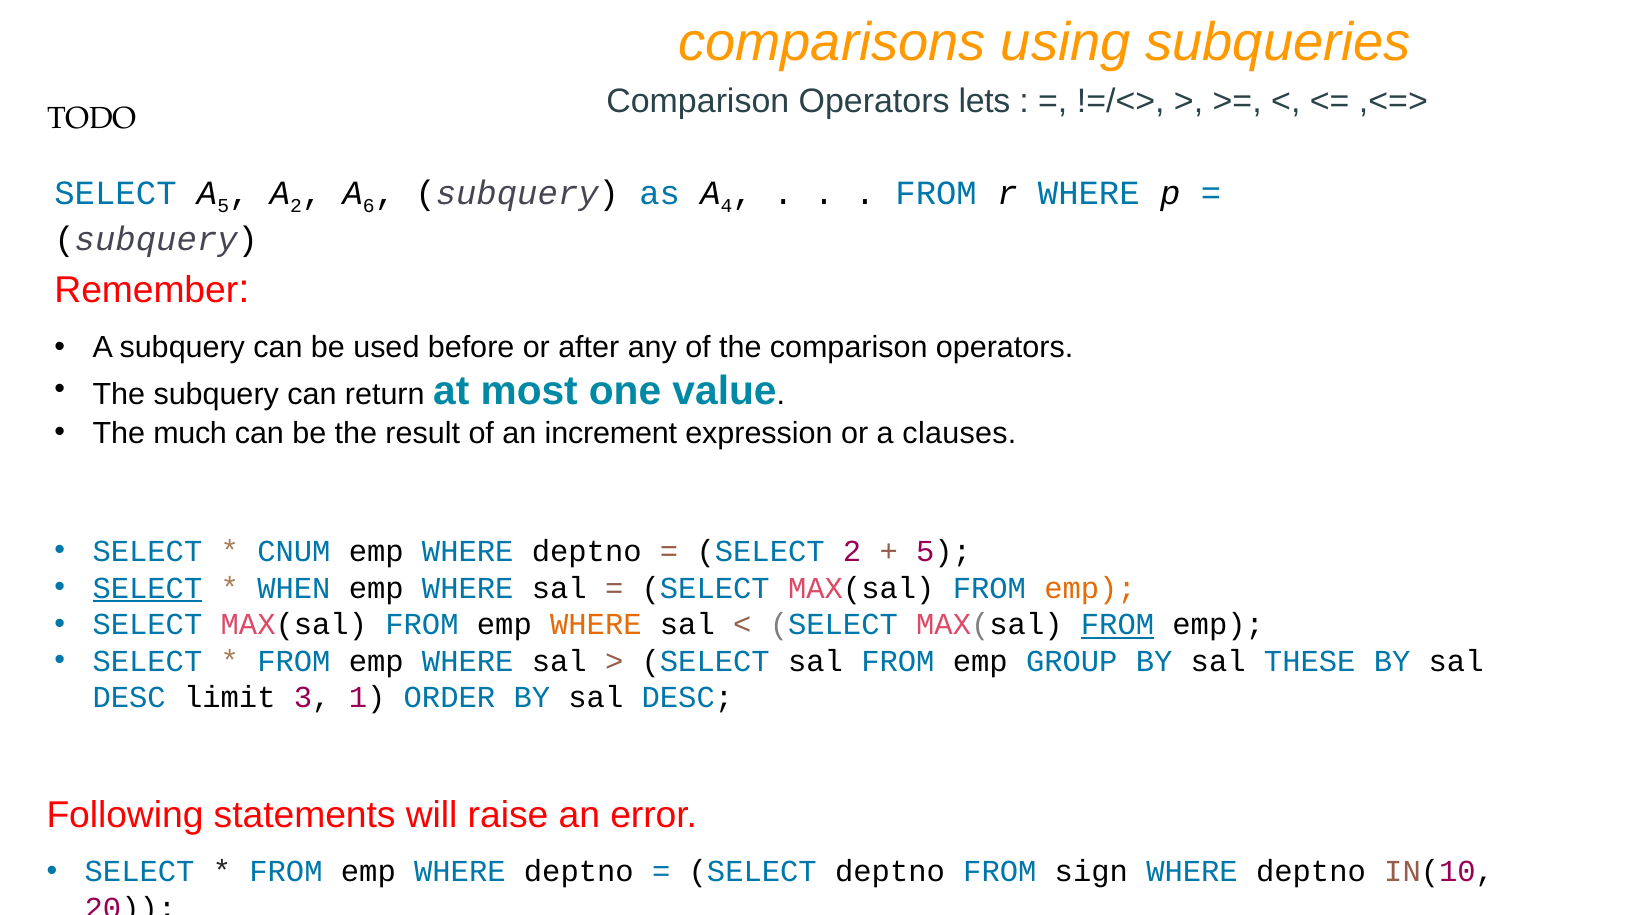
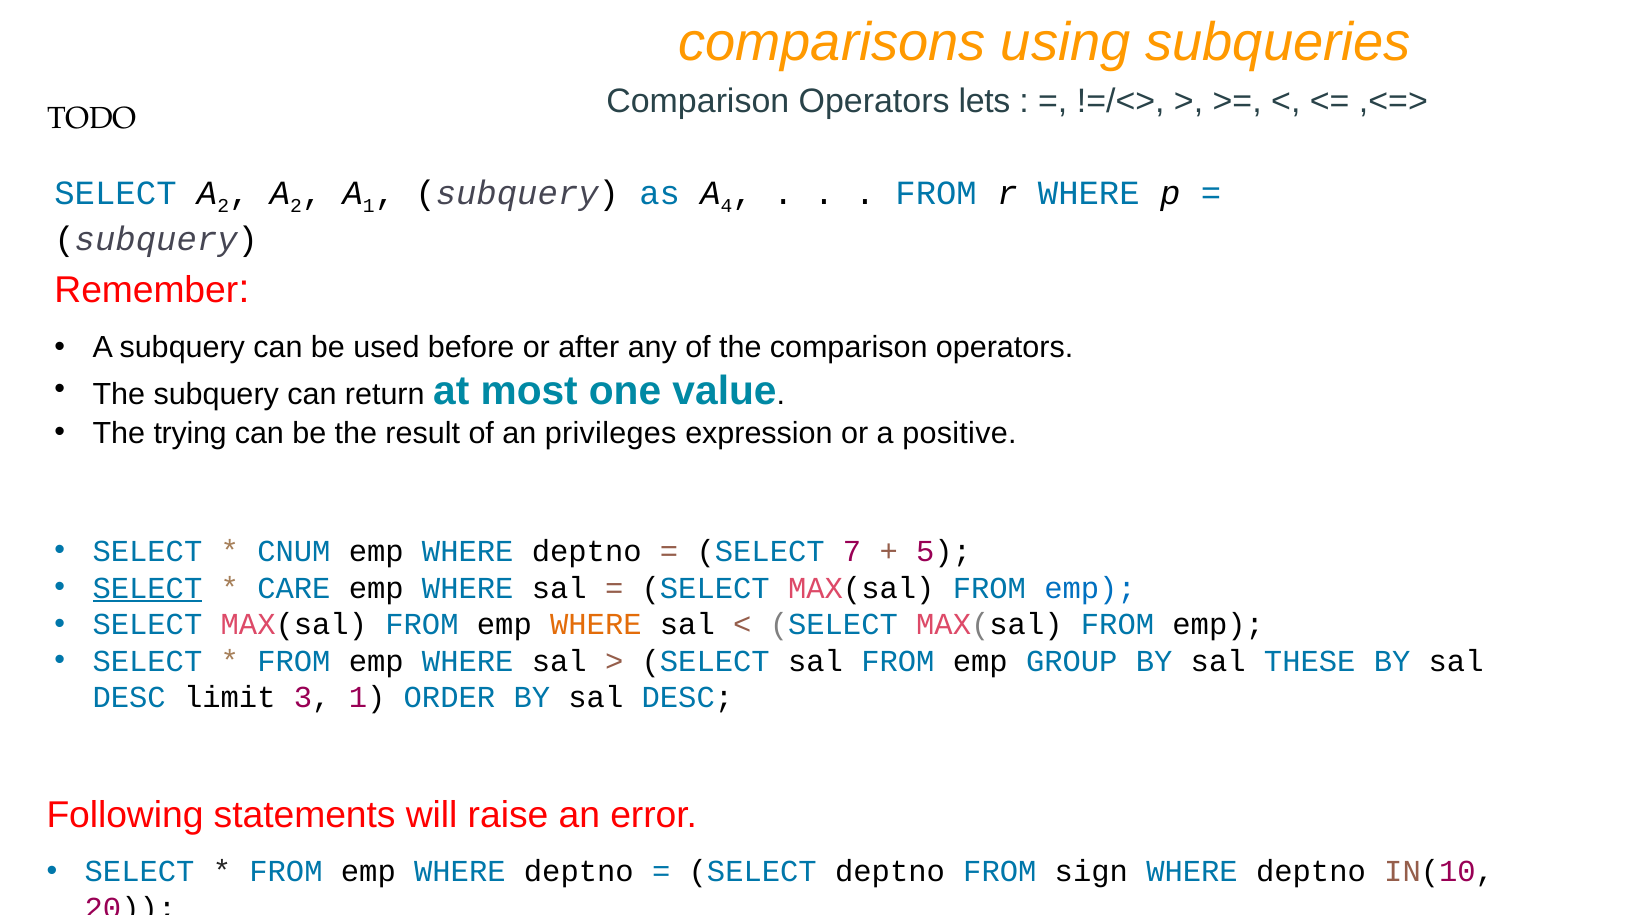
SELECT A 5: 5 -> 2 (223, 206)
A 6: 6 -> 1 (369, 206)
much: much -> trying (190, 433)
increment: increment -> privileges (611, 433)
clauses: clauses -> positive (959, 433)
SELECT 2: 2 -> 7 (852, 551)
WHEN: WHEN -> CARE (294, 588)
emp colour: orange -> blue (1090, 588)
FROM underline: present -> none (1118, 625)
